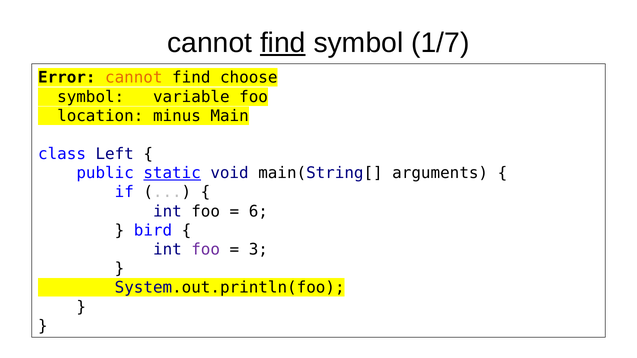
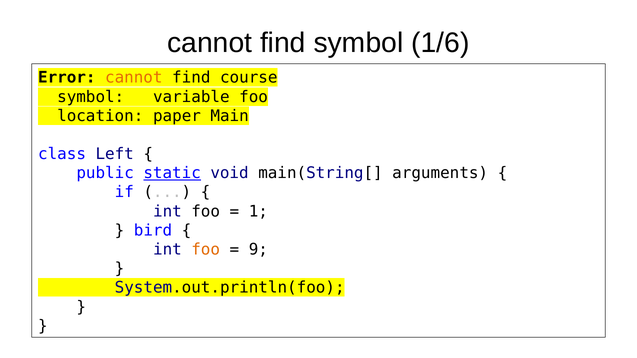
find underline: present -> none (283, 43)
1/7: 1/7 -> 1/6 (440, 43)
choose: choose -> course (249, 78)
minus: minus -> paper (177, 116)
6: 6 -> 1 (258, 212)
foo colour: purple -> orange (206, 250)
3: 3 -> 9 (258, 250)
